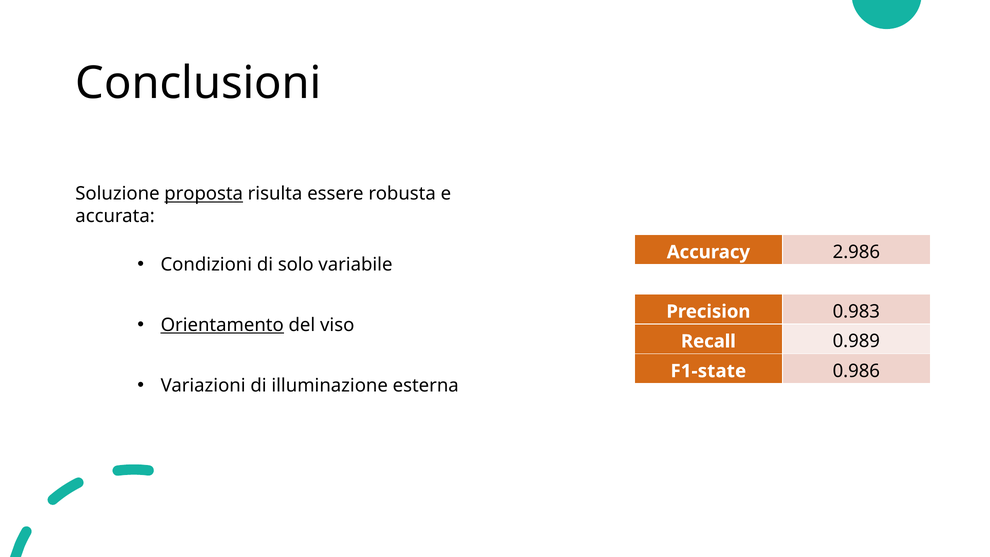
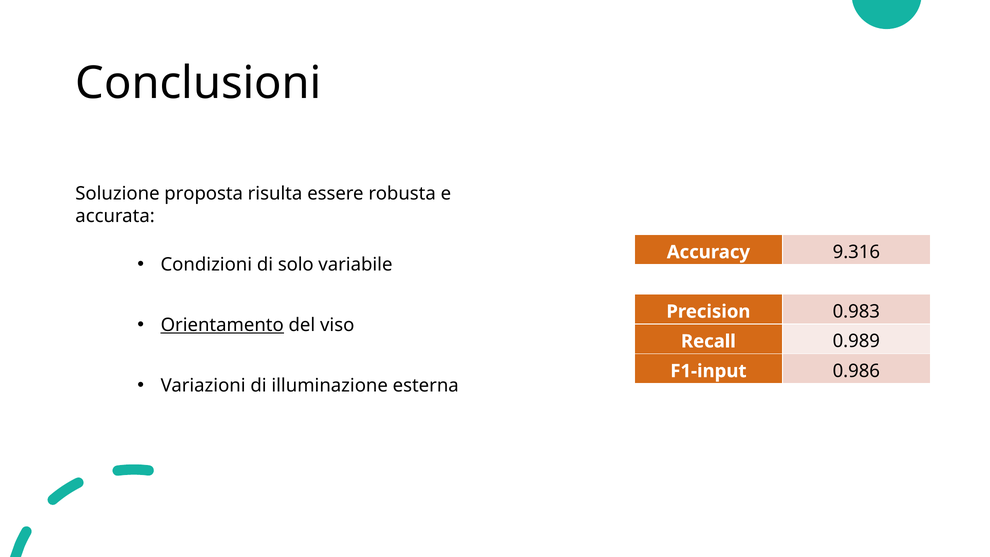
proposta underline: present -> none (204, 194)
2.986: 2.986 -> 9.316 (856, 252)
F1-state: F1-state -> F1-input (708, 371)
